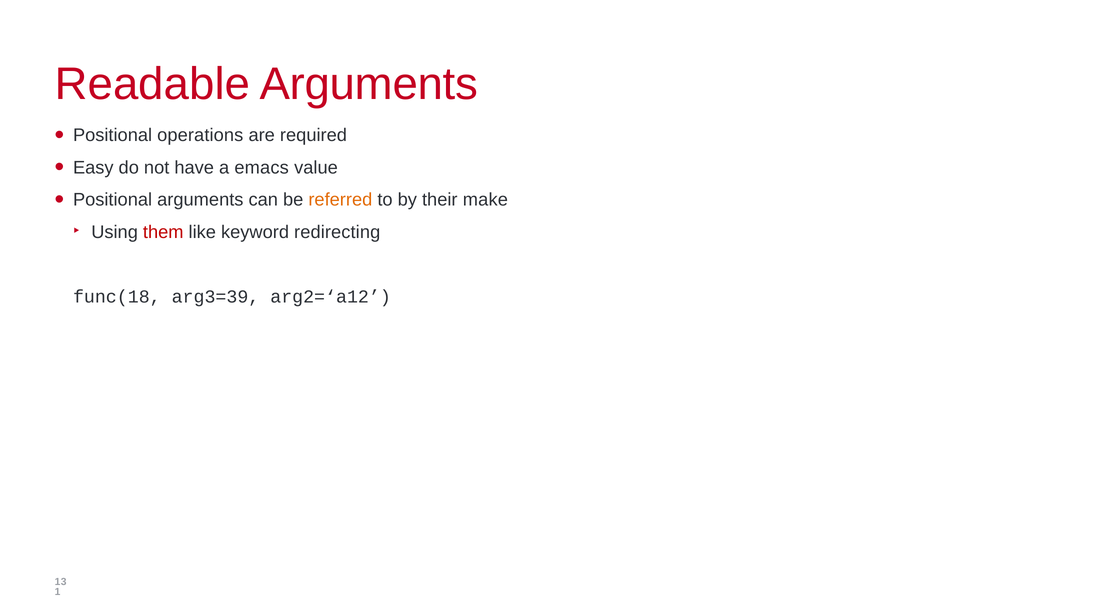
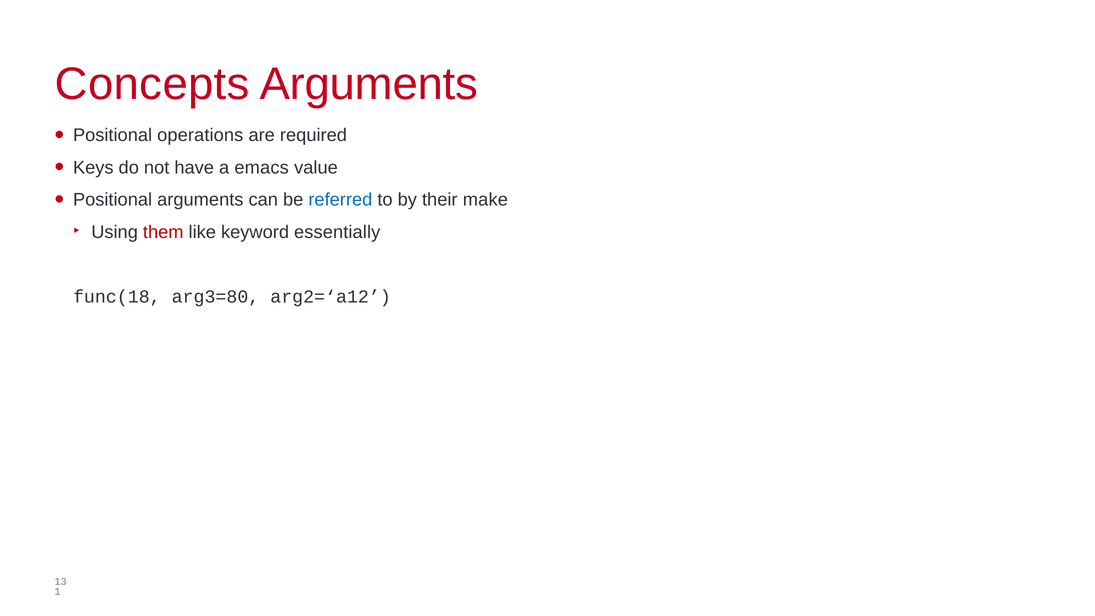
Readable: Readable -> Concepts (152, 84)
Easy: Easy -> Keys (93, 167)
referred colour: orange -> blue (340, 200)
redirecting: redirecting -> essentially (337, 232)
arg3=39: arg3=39 -> arg3=80 (215, 297)
